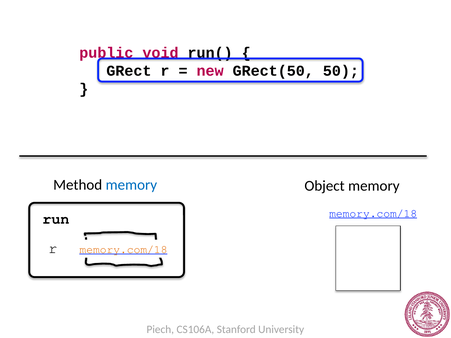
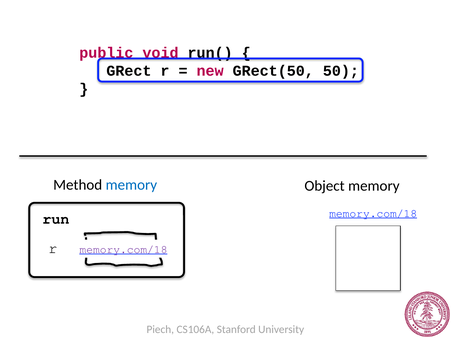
memory.com/18 colour: orange -> purple (123, 250)
